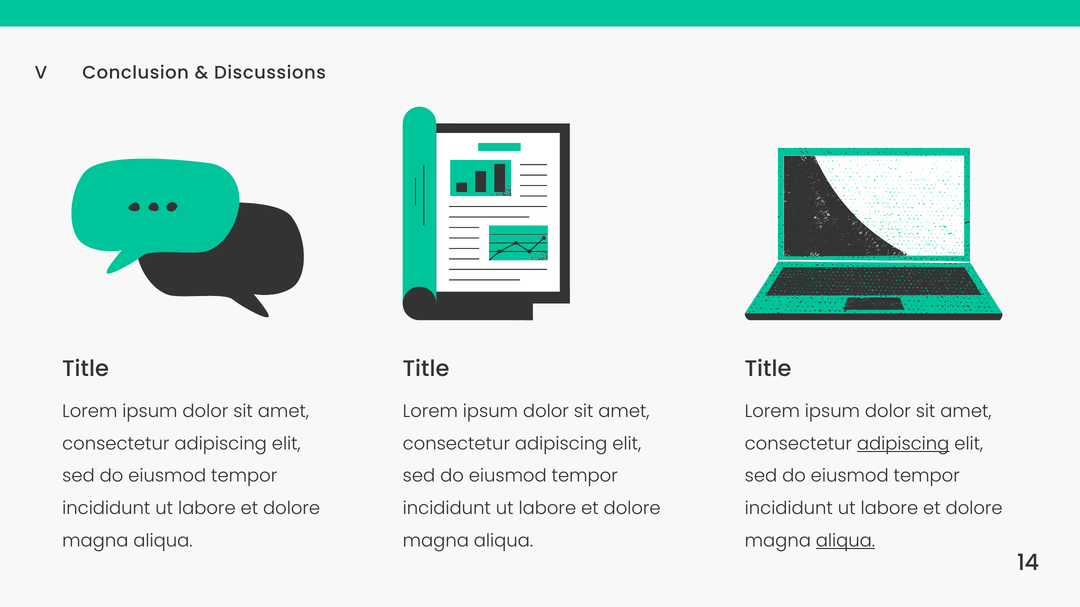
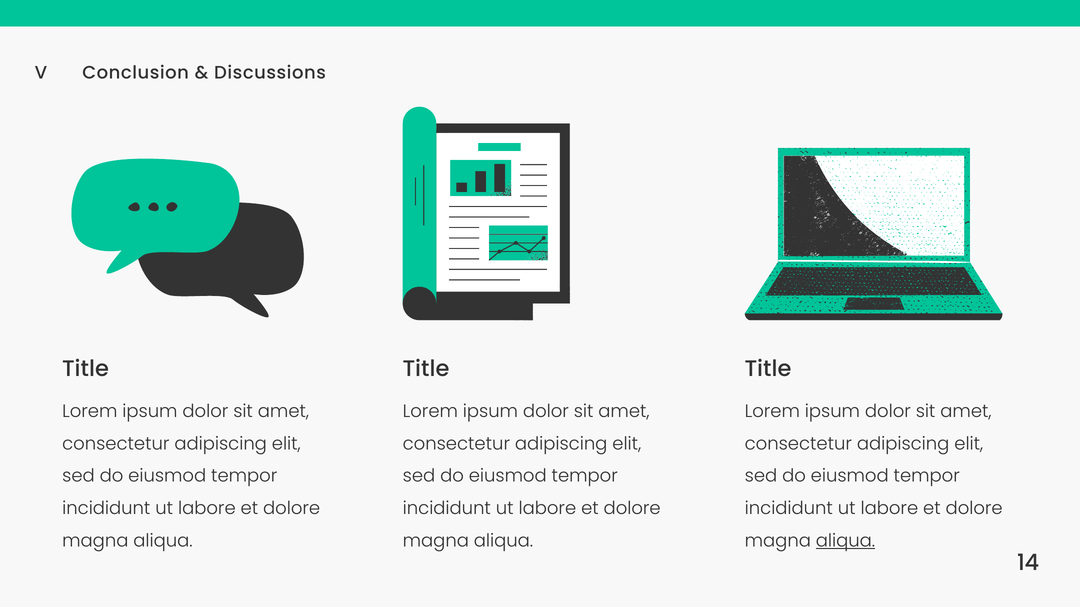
adipiscing underline: present -> none (903, 444)
